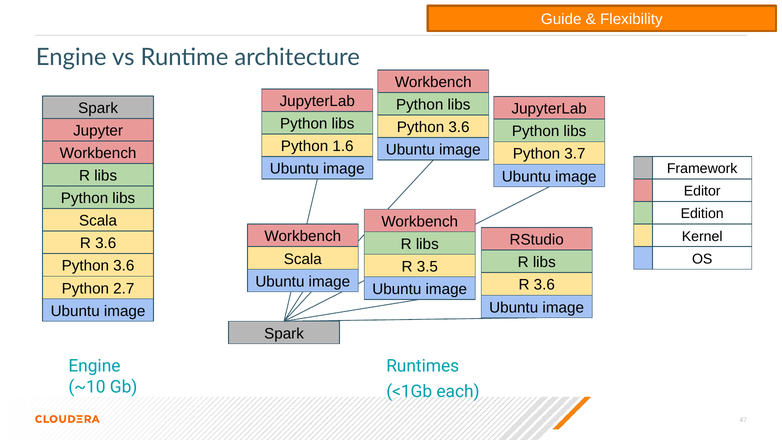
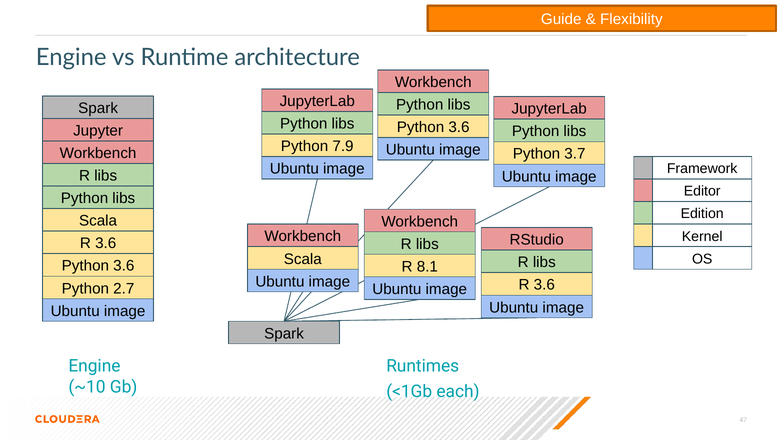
1.6: 1.6 -> 7.9 (343, 146)
3.5: 3.5 -> 8.1 (427, 267)
